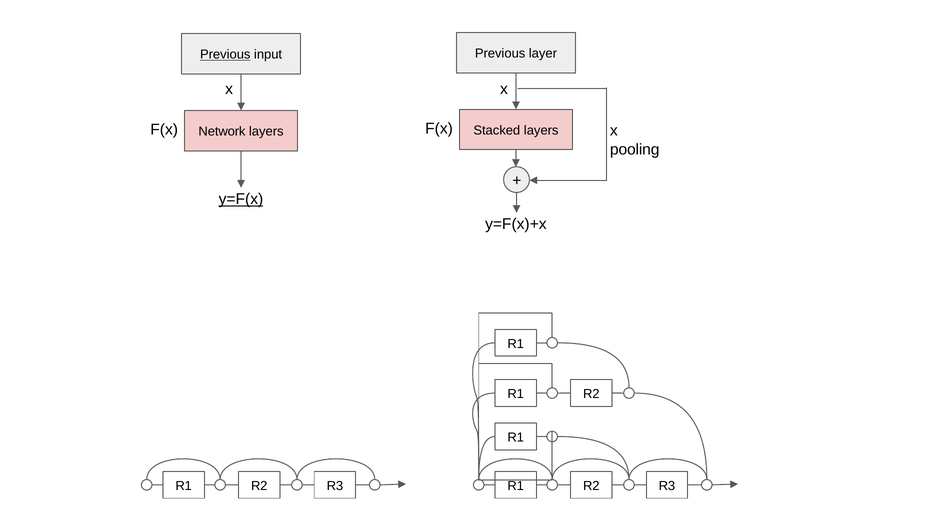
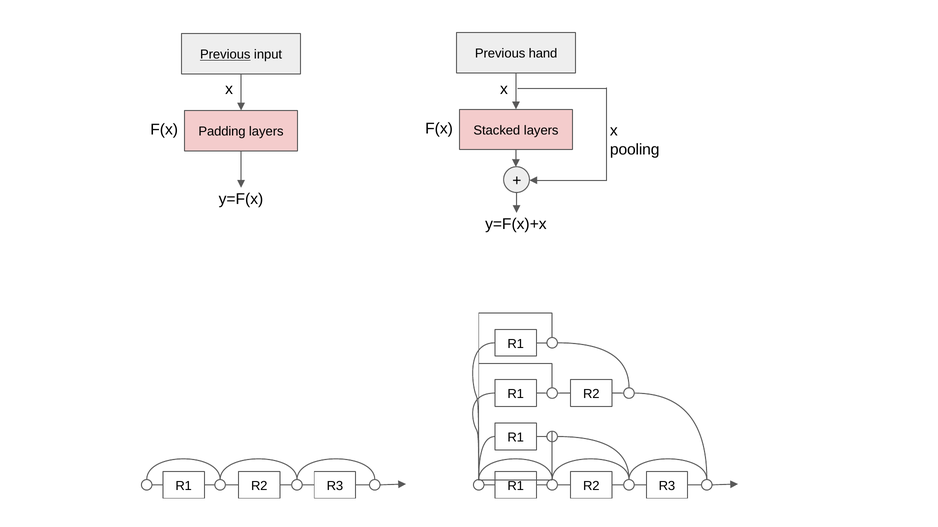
layer: layer -> hand (543, 54)
Network: Network -> Padding (222, 132)
y=F(x underline: present -> none (241, 200)
